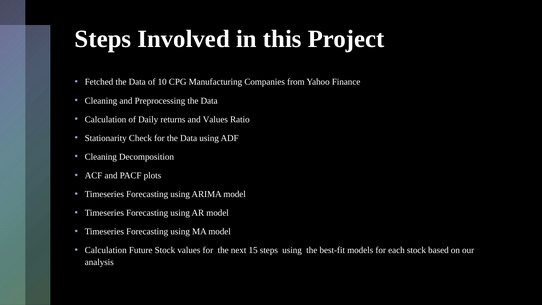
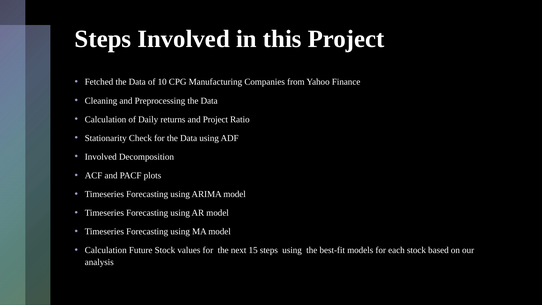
and Values: Values -> Project (215, 119)
Cleaning: Cleaning -> Involved (101, 157)
